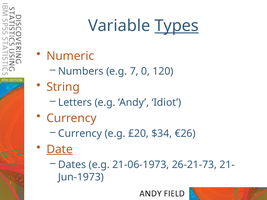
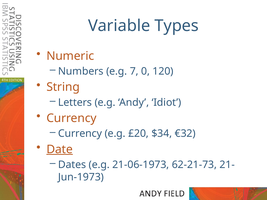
Types underline: present -> none (177, 26)
€26: €26 -> €32 (185, 134)
26-21-73: 26-21-73 -> 62-21-73 (194, 165)
